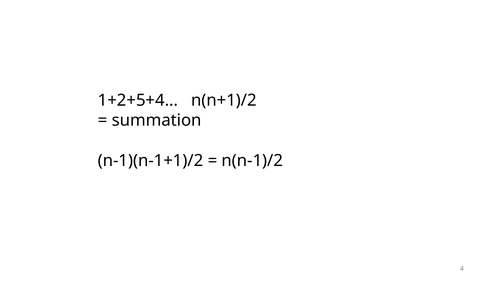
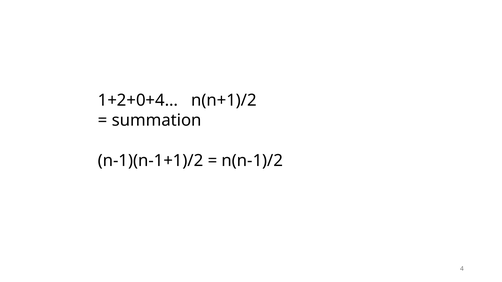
1+2+5+4…: 1+2+5+4… -> 1+2+0+4… (138, 100)
